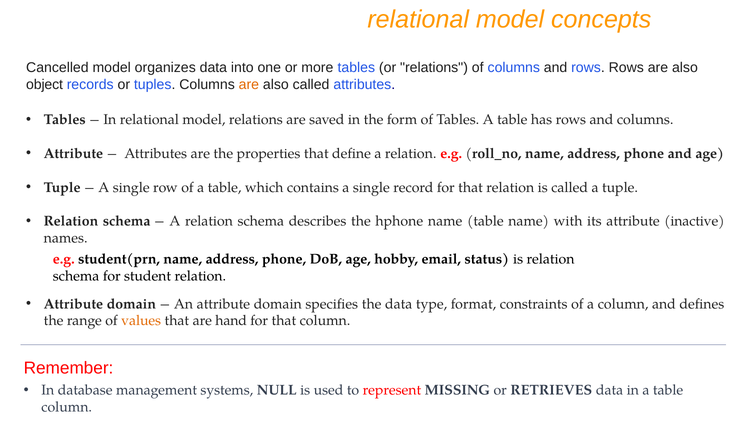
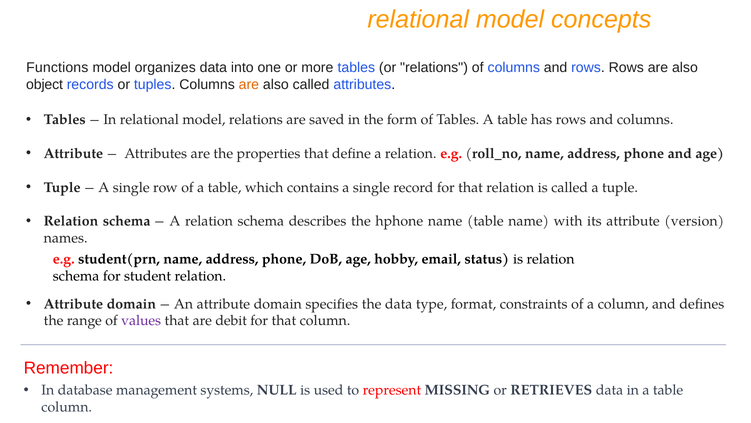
Cancelled: Cancelled -> Functions (57, 68)
inactive: inactive -> version (694, 221)
values colour: orange -> purple (141, 320)
hand: hand -> debit (231, 320)
